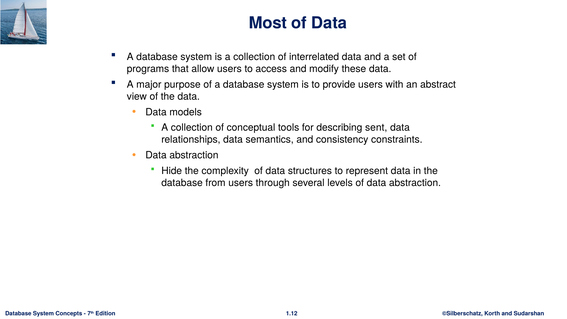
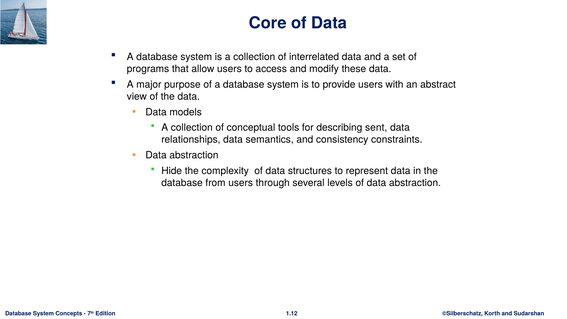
Most: Most -> Core (268, 23)
